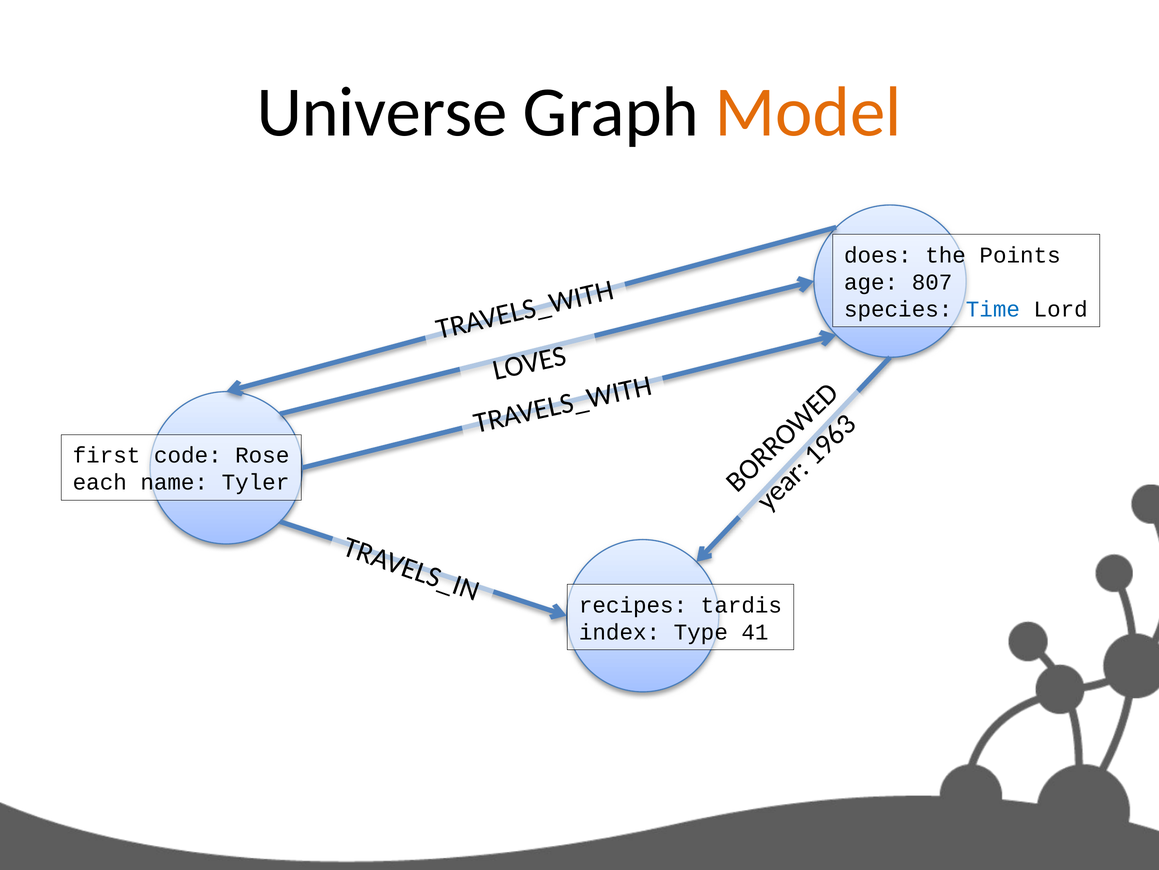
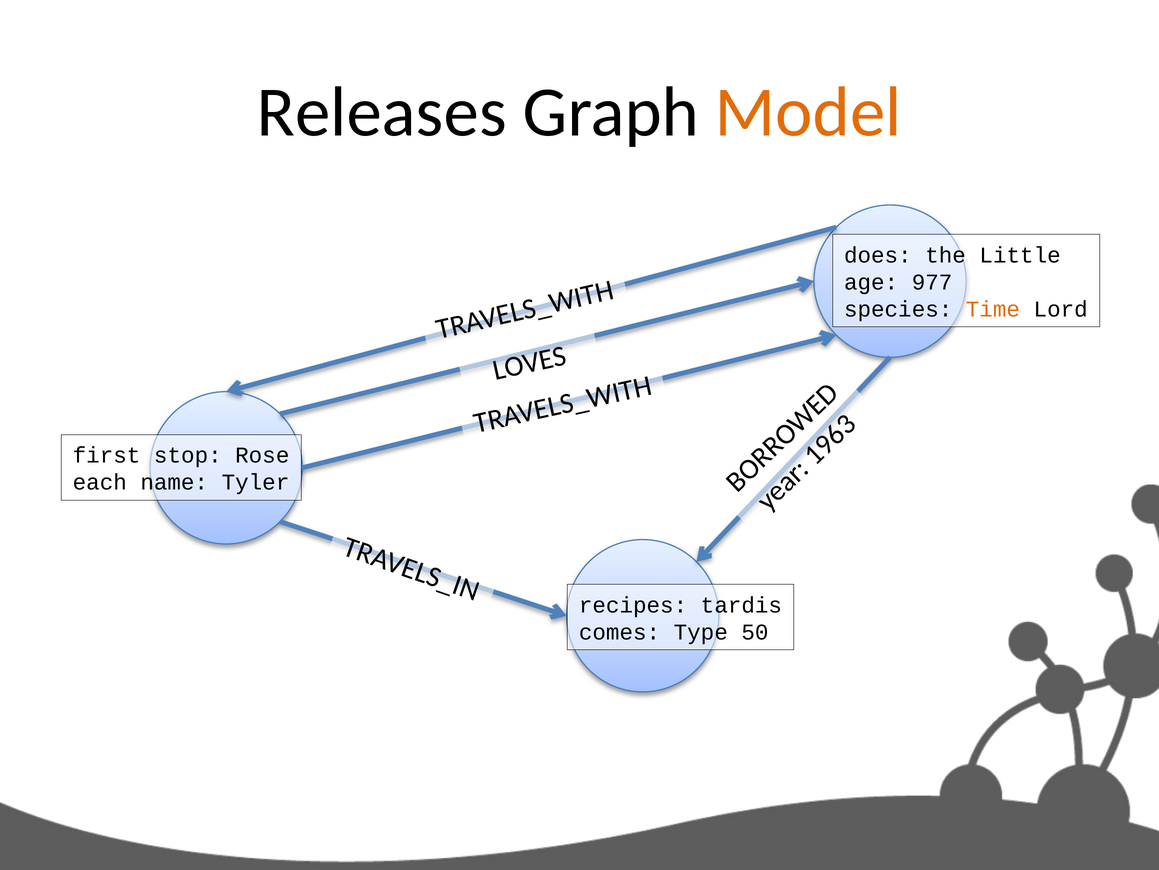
Universe: Universe -> Releases (382, 112)
Points: Points -> Little (1020, 255)
807: 807 -> 977 (932, 282)
Time colour: blue -> orange (993, 309)
code: code -> stop (188, 455)
index: index -> comes (620, 632)
41: 41 -> 50 (755, 632)
